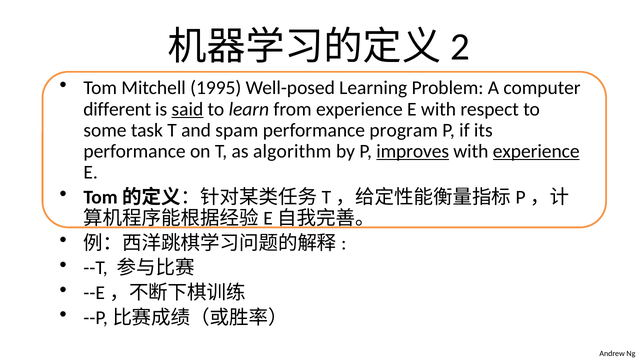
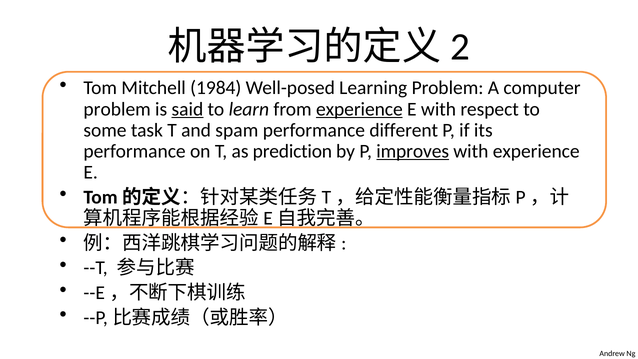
1995: 1995 -> 1984 (216, 88)
different: different -> problem (117, 109)
experience underline: none -> present (359, 109)
program: program -> different (404, 130)
algorithm: algorithm -> prediction (292, 151)
experience underline: present -> none (536, 151)
